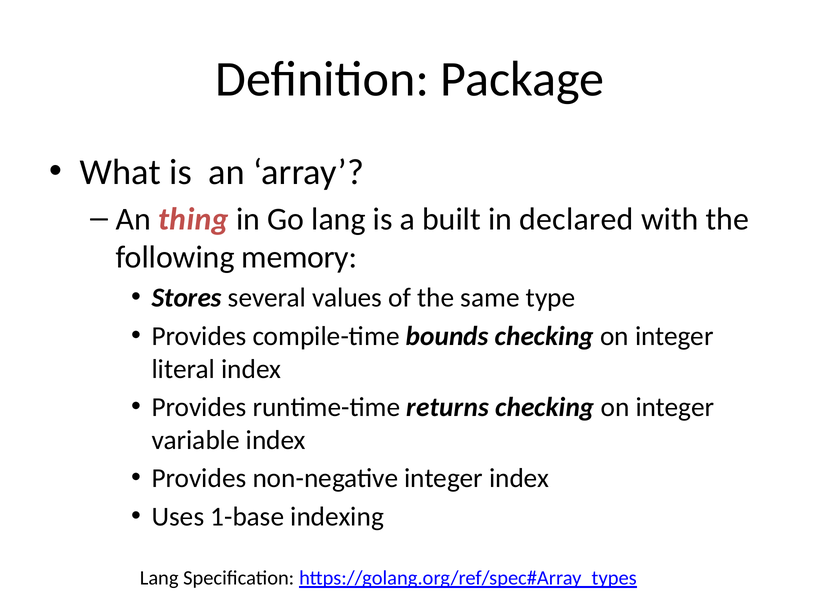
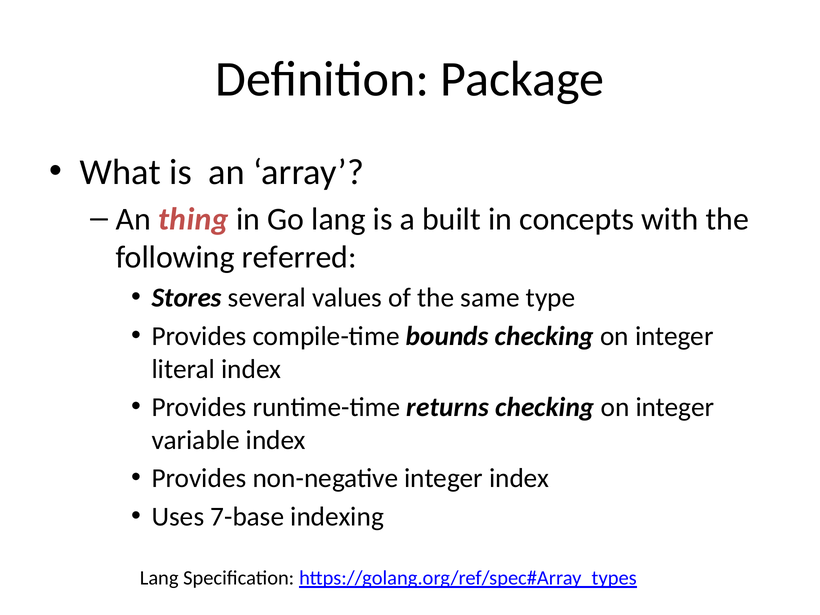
declared: declared -> concepts (577, 219)
memory: memory -> referred (299, 257)
1-base: 1-base -> 7-base (247, 517)
